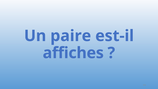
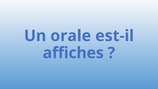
paire: paire -> orale (71, 36)
